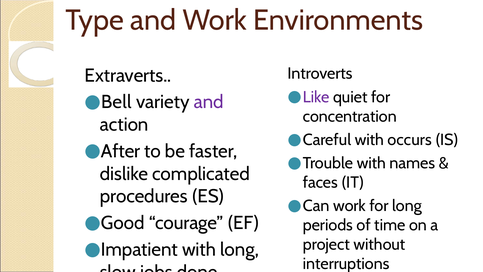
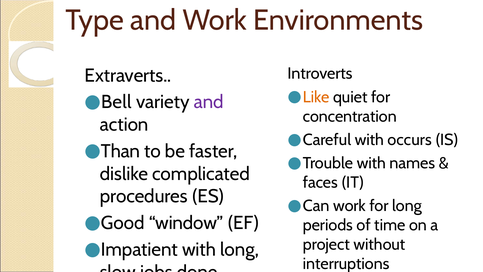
Like colour: purple -> orange (316, 97)
After: After -> Than (121, 151)
courage: courage -> window (186, 223)
